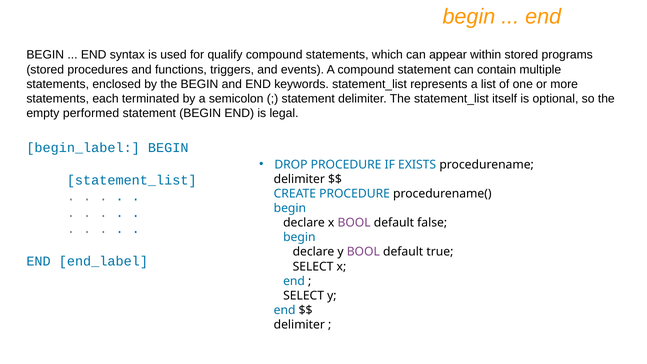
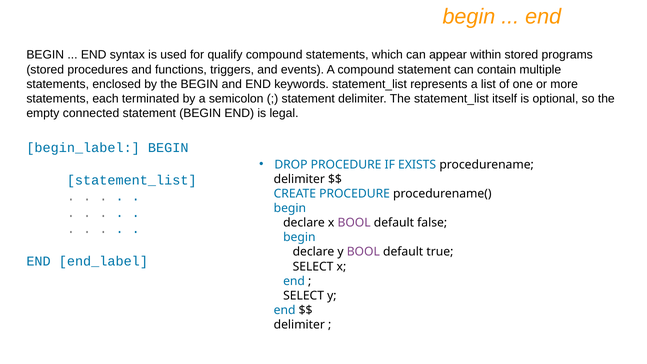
performed: performed -> connected (91, 113)
